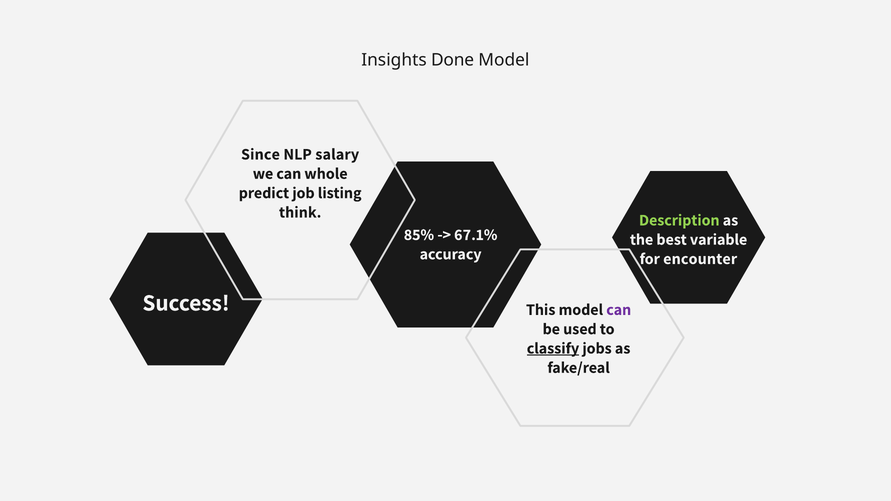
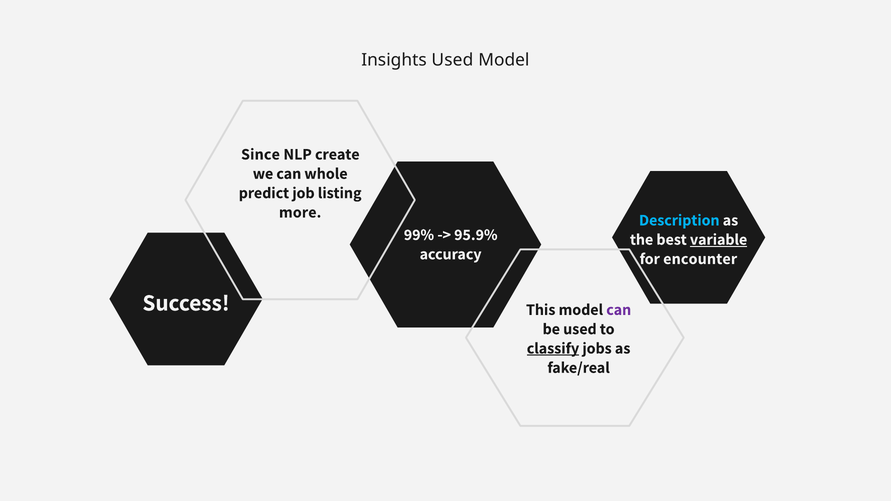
Insights Done: Done -> Used (452, 60)
salary: salary -> create (337, 154)
think: think -> more (300, 212)
Description colour: light green -> light blue (679, 220)
85%: 85% -> 99% (419, 235)
67.1%: 67.1% -> 95.9% (476, 235)
variable underline: none -> present (719, 240)
